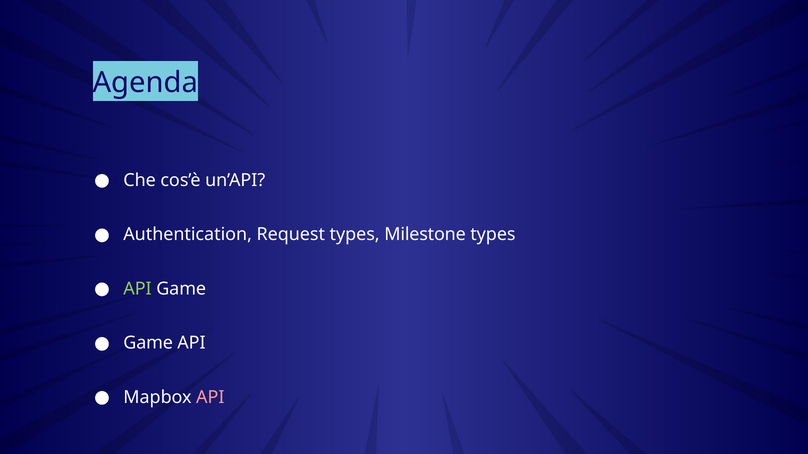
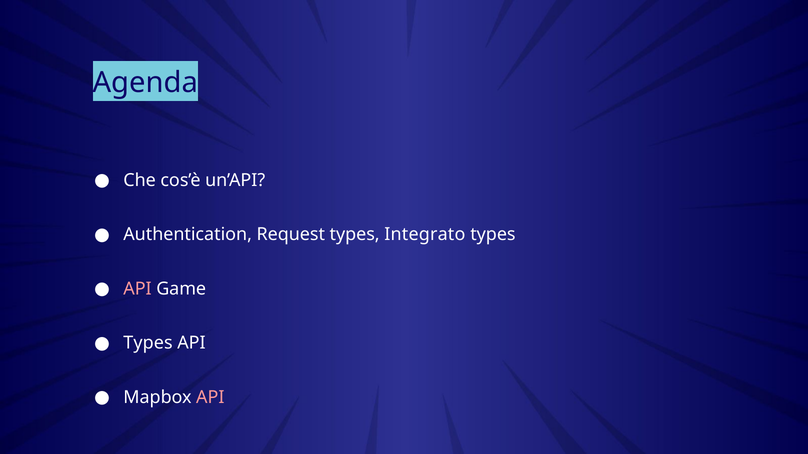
Milestone: Milestone -> Integrato (425, 235)
API colour: light green -> pink (138, 289)
Game: Game -> Types (148, 343)
